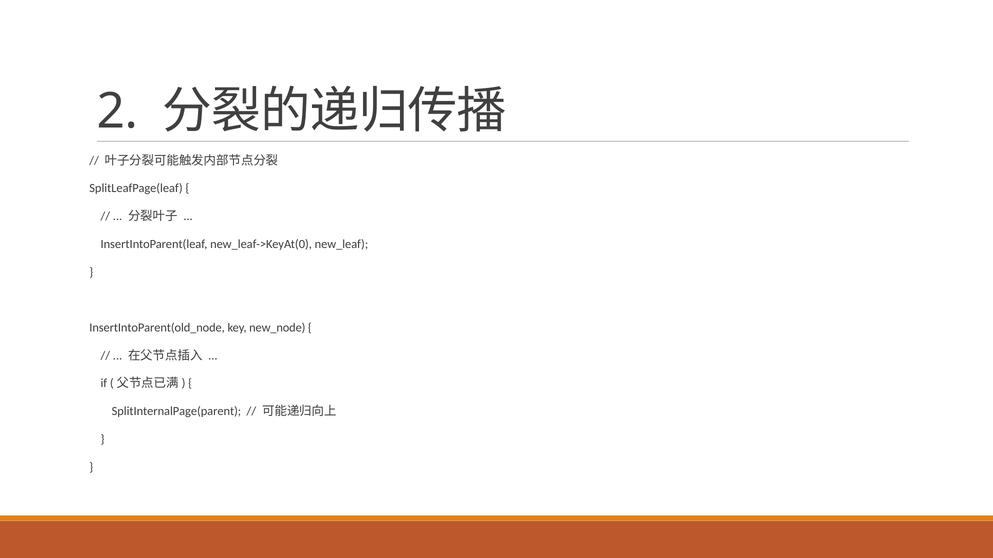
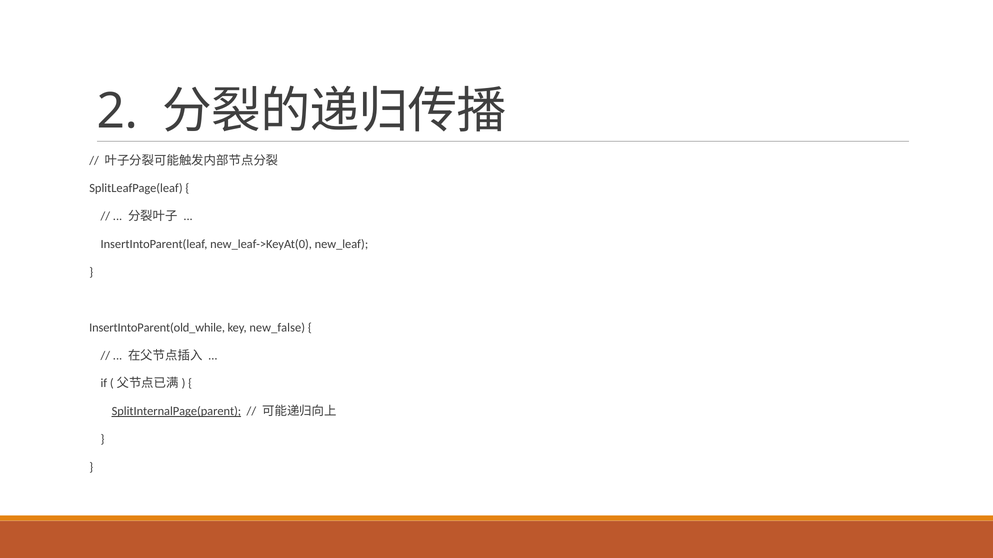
InsertIntoParent(old_node: InsertIntoParent(old_node -> InsertIntoParent(old_while (157, 328)
new_node: new_node -> new_false (277, 328)
SplitInternalPage(parent underline: none -> present (176, 412)
